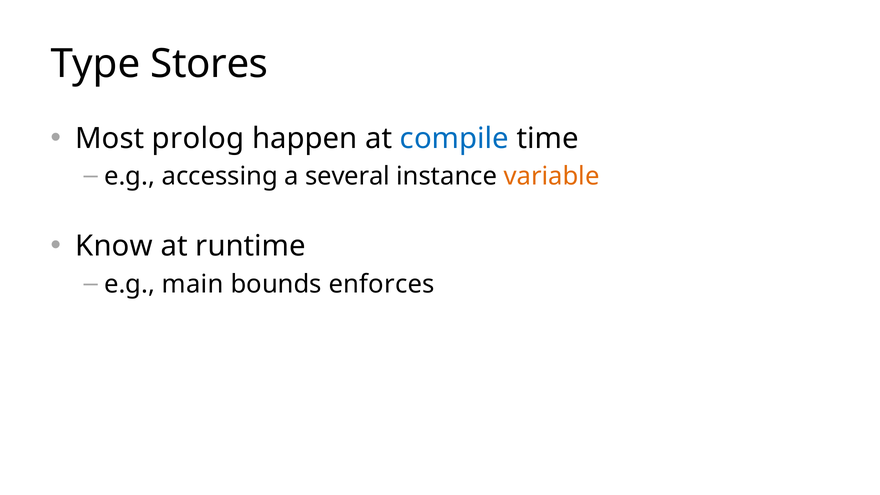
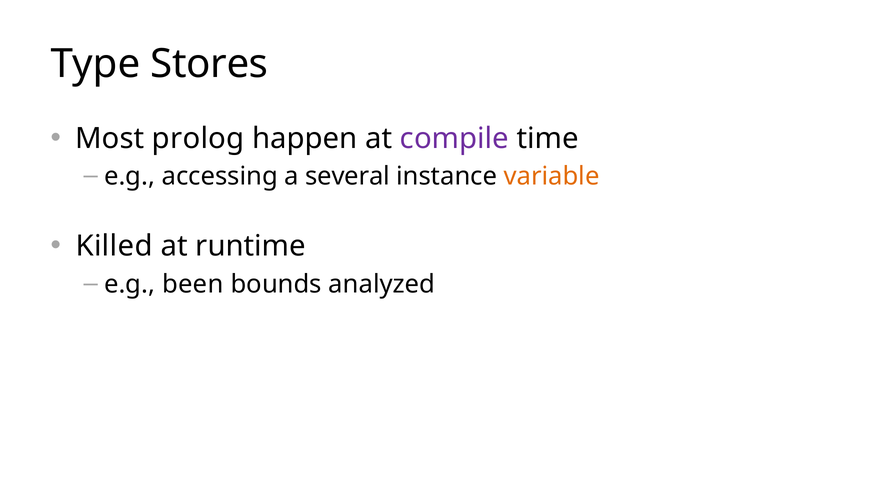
compile colour: blue -> purple (454, 138)
Know: Know -> Killed (114, 246)
main: main -> been (193, 284)
enforces: enforces -> analyzed (382, 284)
